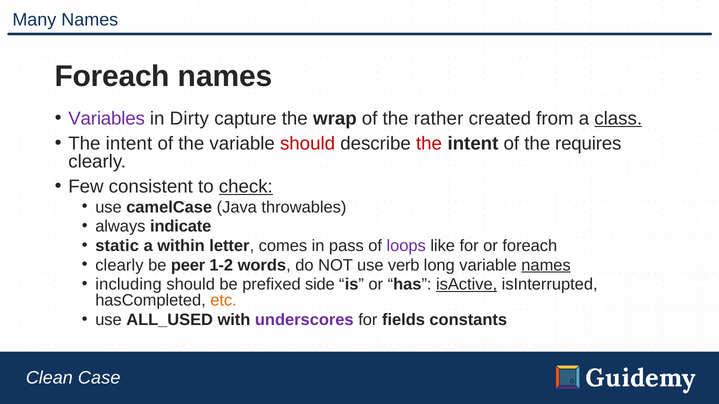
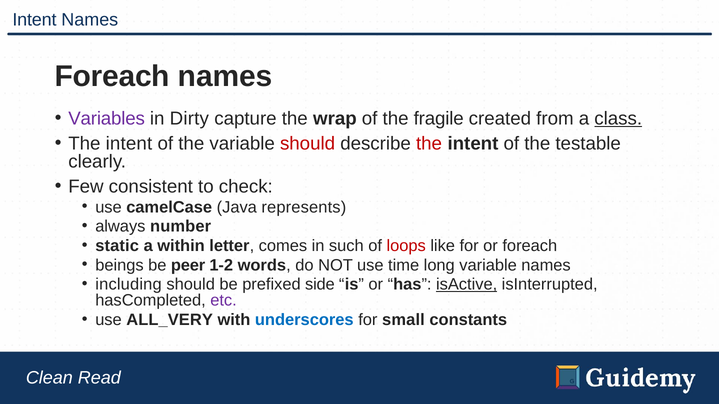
Many: Many -> Intent (34, 20)
rather: rather -> fragile (439, 119)
requires: requires -> testable (588, 144)
check underline: present -> none (246, 187)
throwables: throwables -> represents (304, 207)
indicate: indicate -> number (181, 227)
pass: pass -> such (346, 246)
loops colour: purple -> red (406, 246)
clearly: clearly -> beings (119, 265)
verb: verb -> time (404, 265)
names underline: present -> none (546, 265)
etc colour: orange -> purple (223, 301)
ALL_USED: ALL_USED -> ALL_VERY (170, 320)
underscores colour: purple -> blue (304, 320)
fields: fields -> small (403, 320)
Case: Case -> Read (99, 378)
